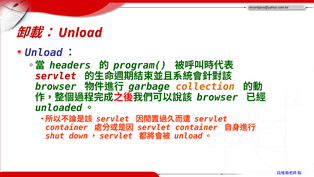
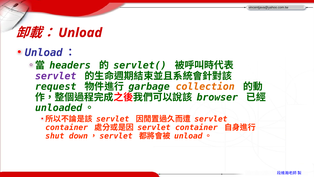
program(: program( -> servlet( (140, 65)
servlet colour: red -> purple (56, 76)
browser: browser -> request (56, 87)
